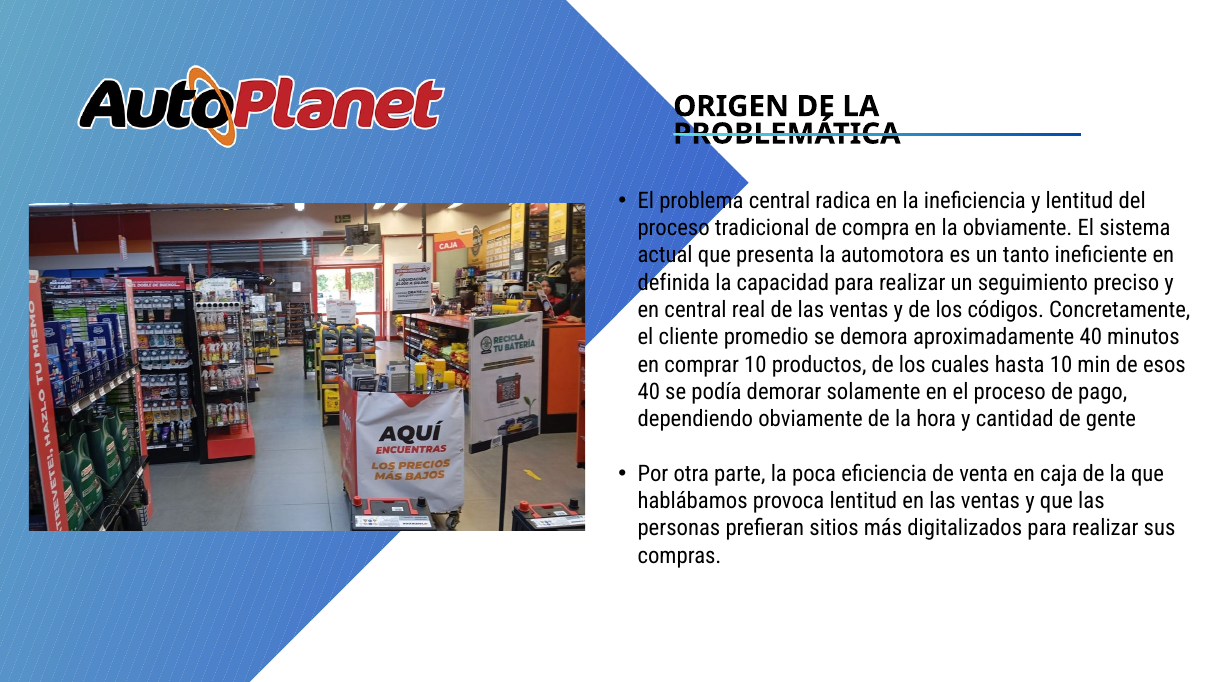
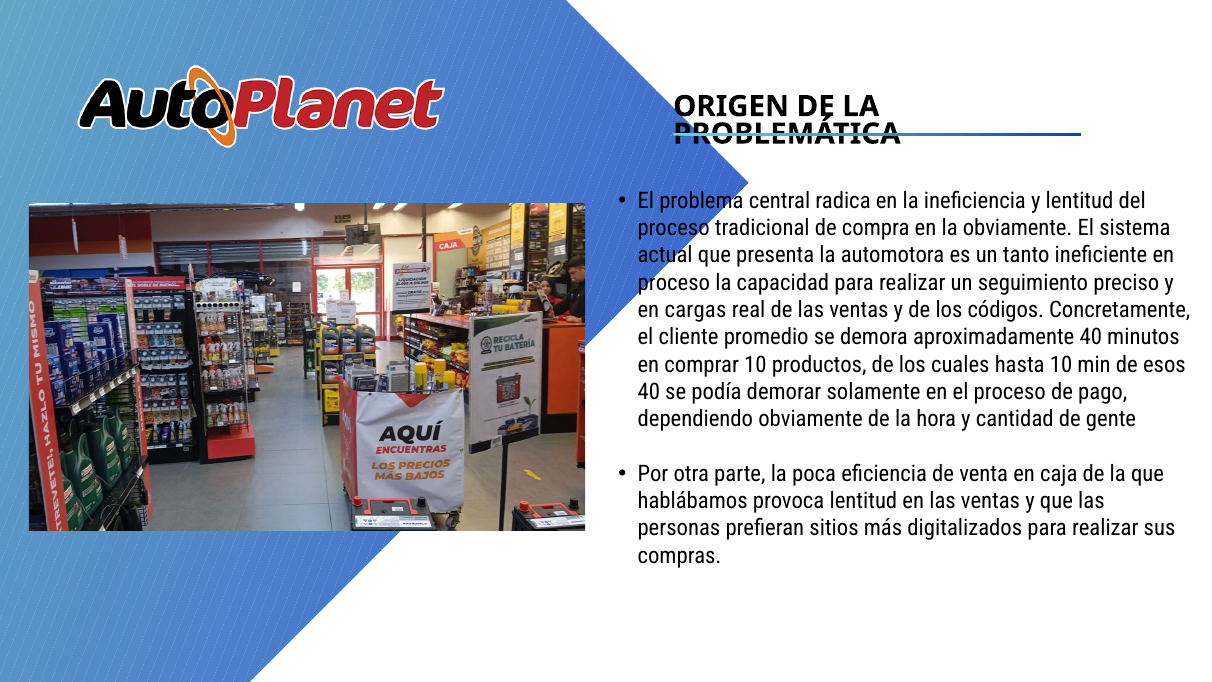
definida: definida -> proceso (674, 283)
en central: central -> cargas (695, 310)
